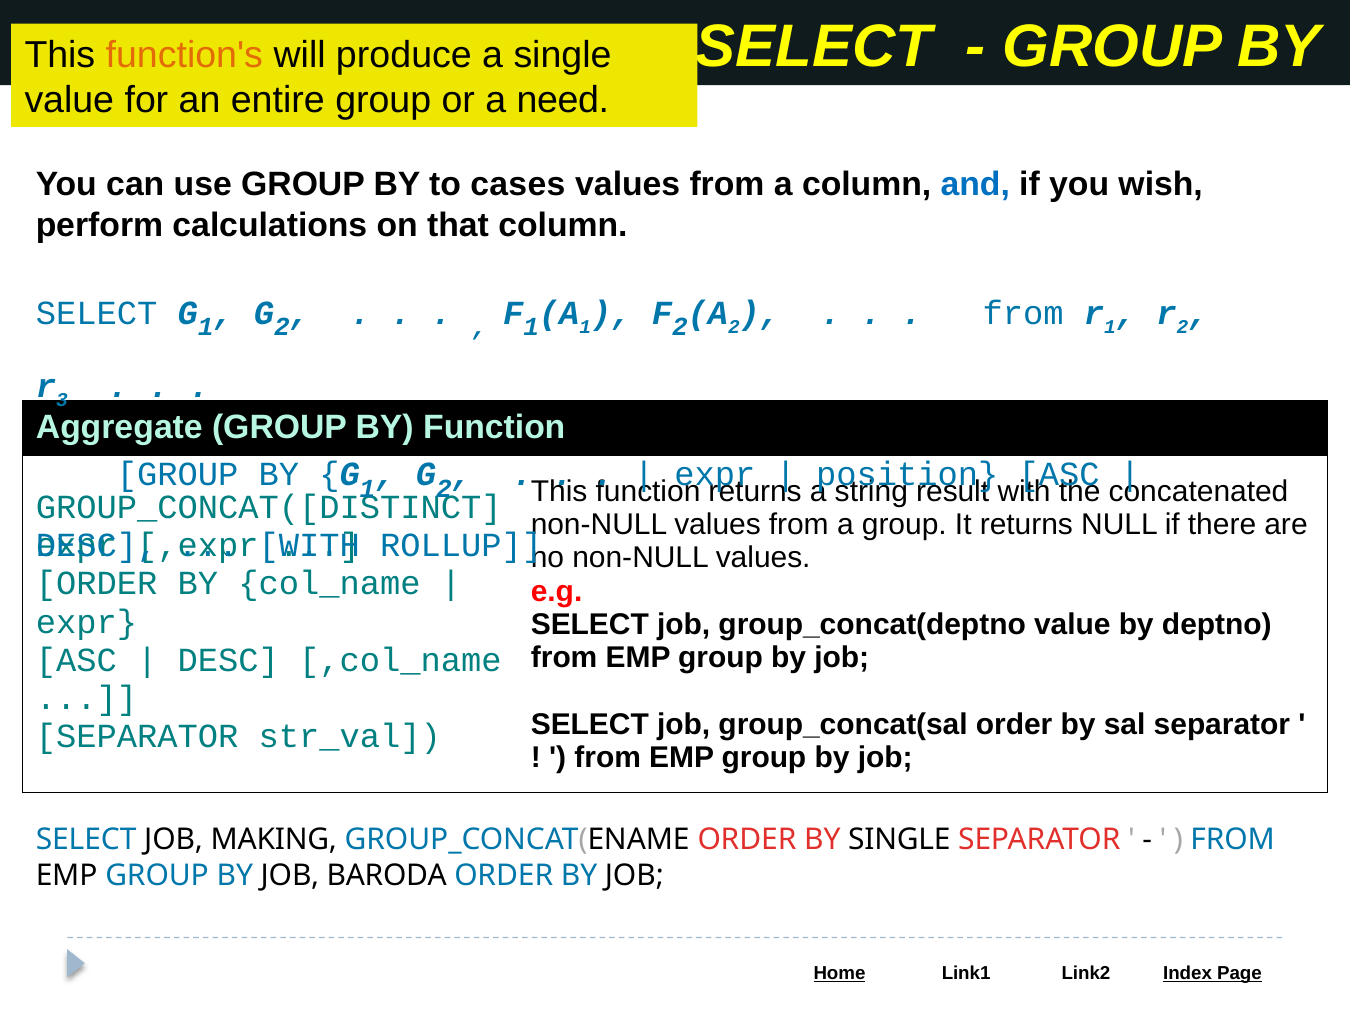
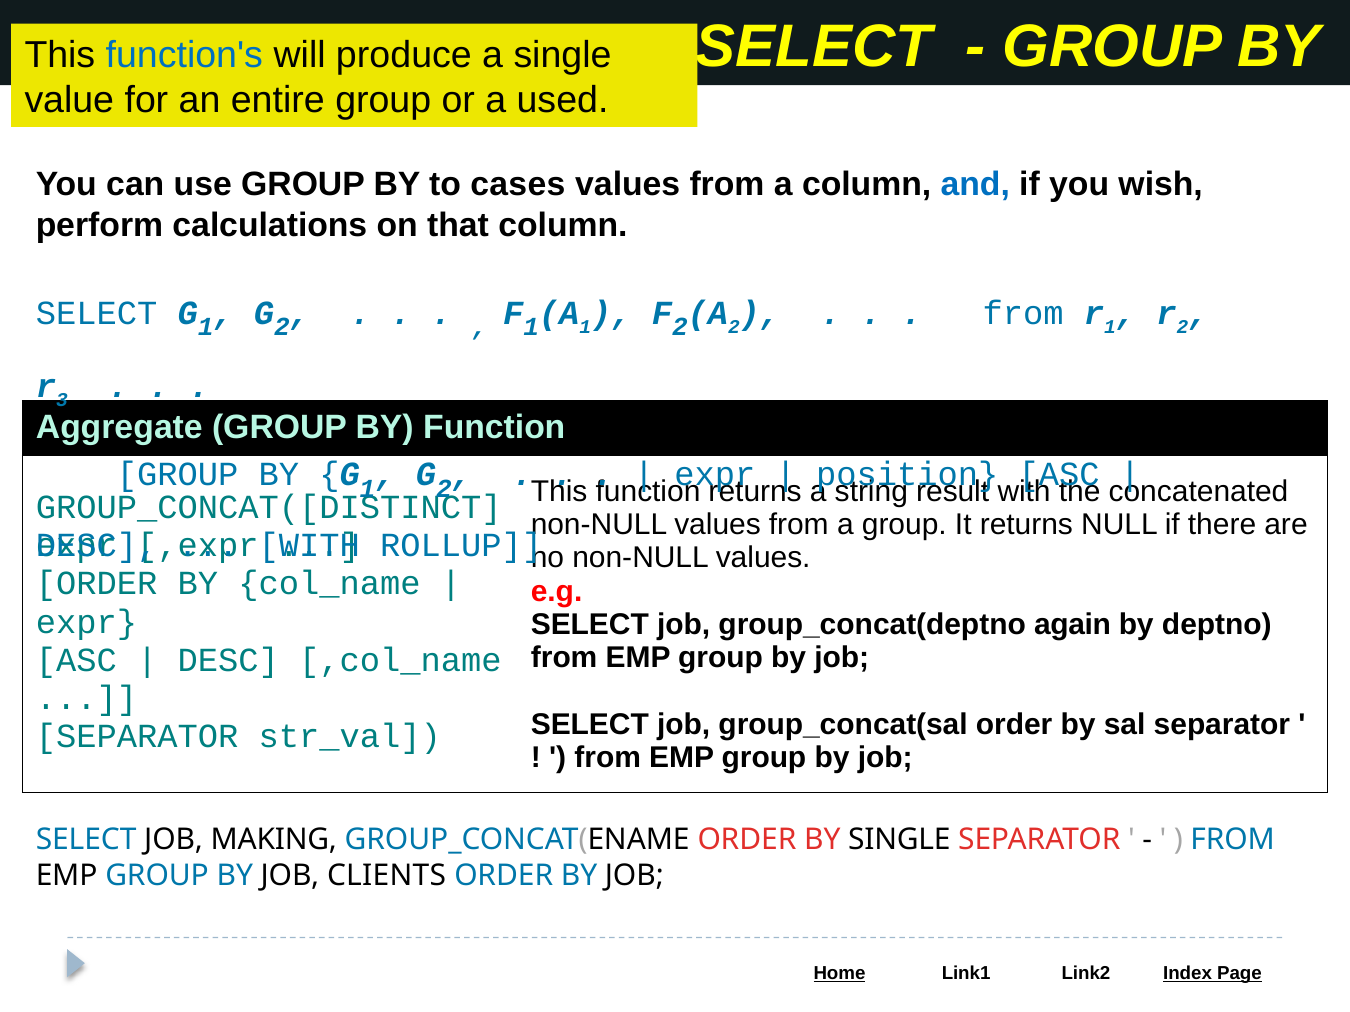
function's colour: orange -> blue (184, 55)
need: need -> used (563, 101)
value: value -> again (1073, 625)
BARODA: BARODA -> CLIENTS (387, 876)
